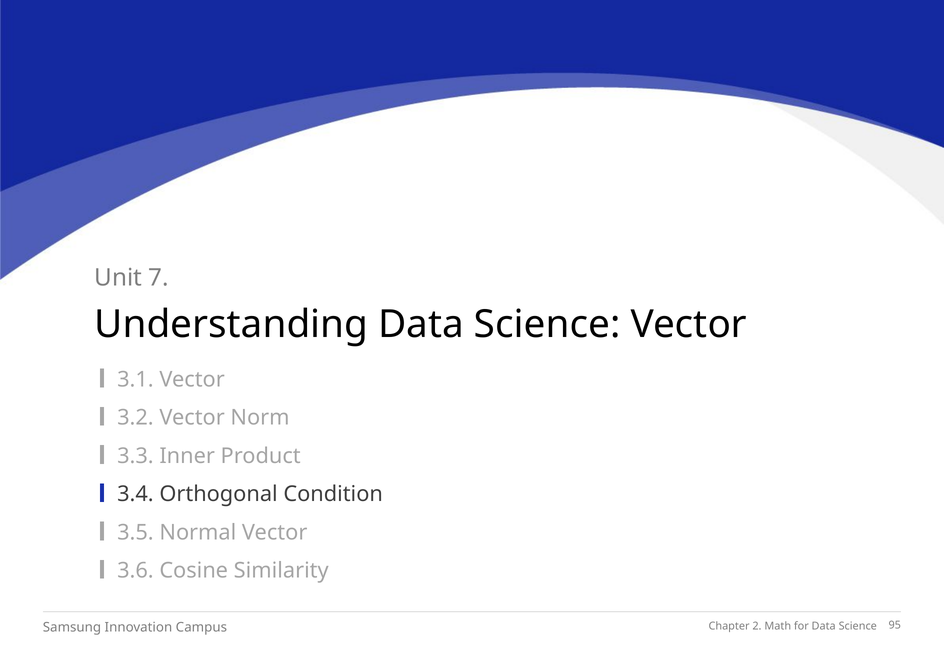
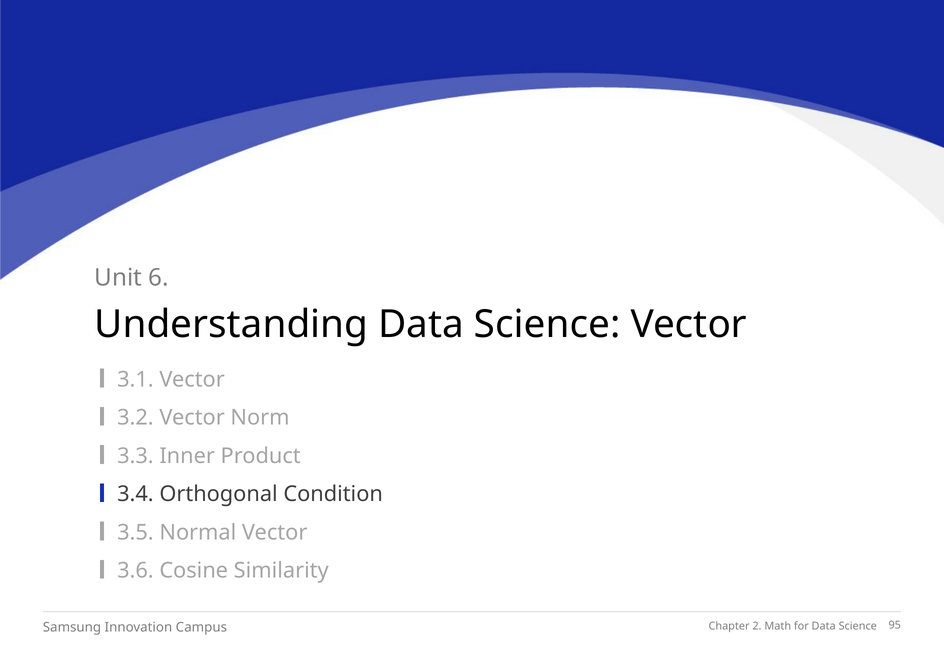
7: 7 -> 6 (159, 278)
